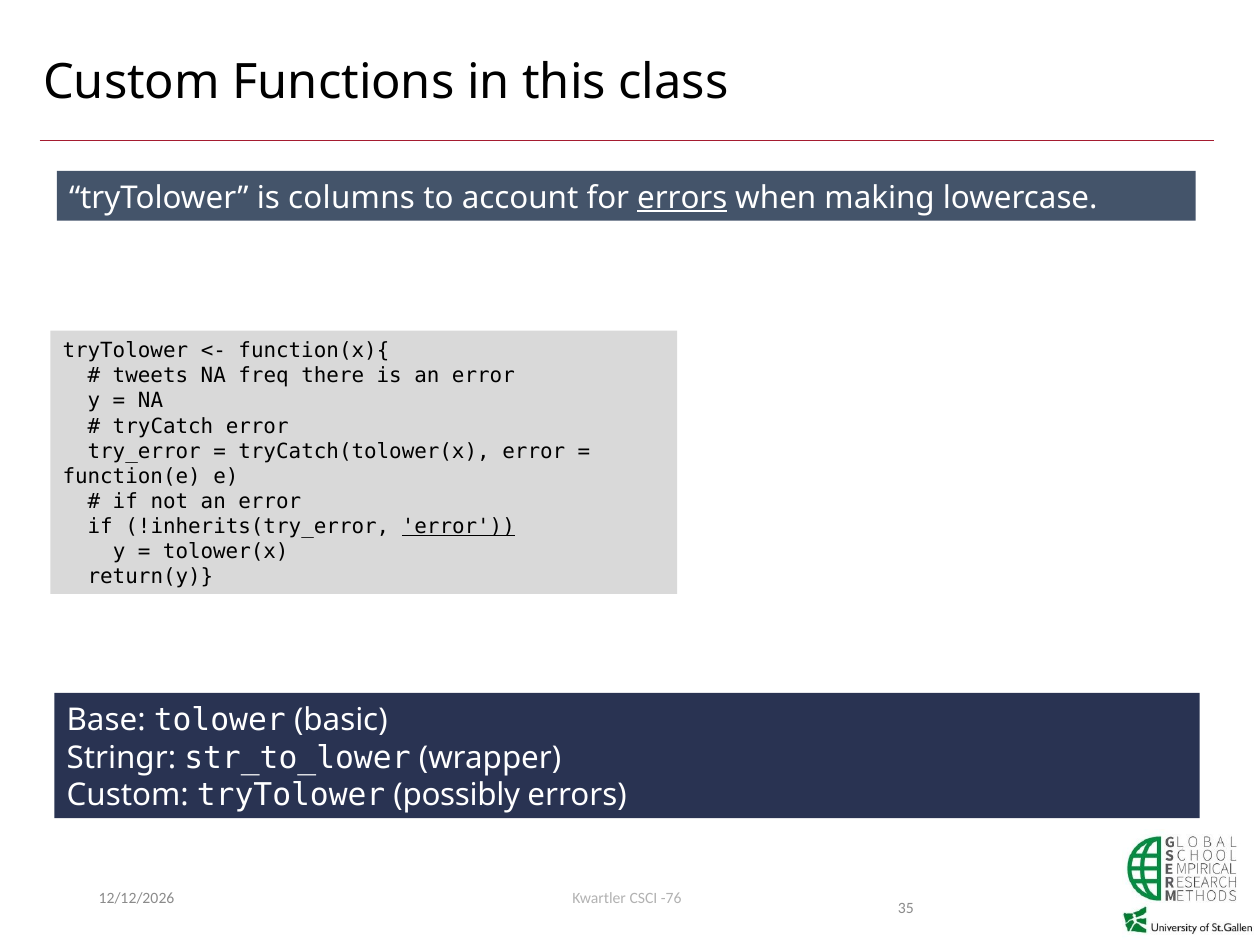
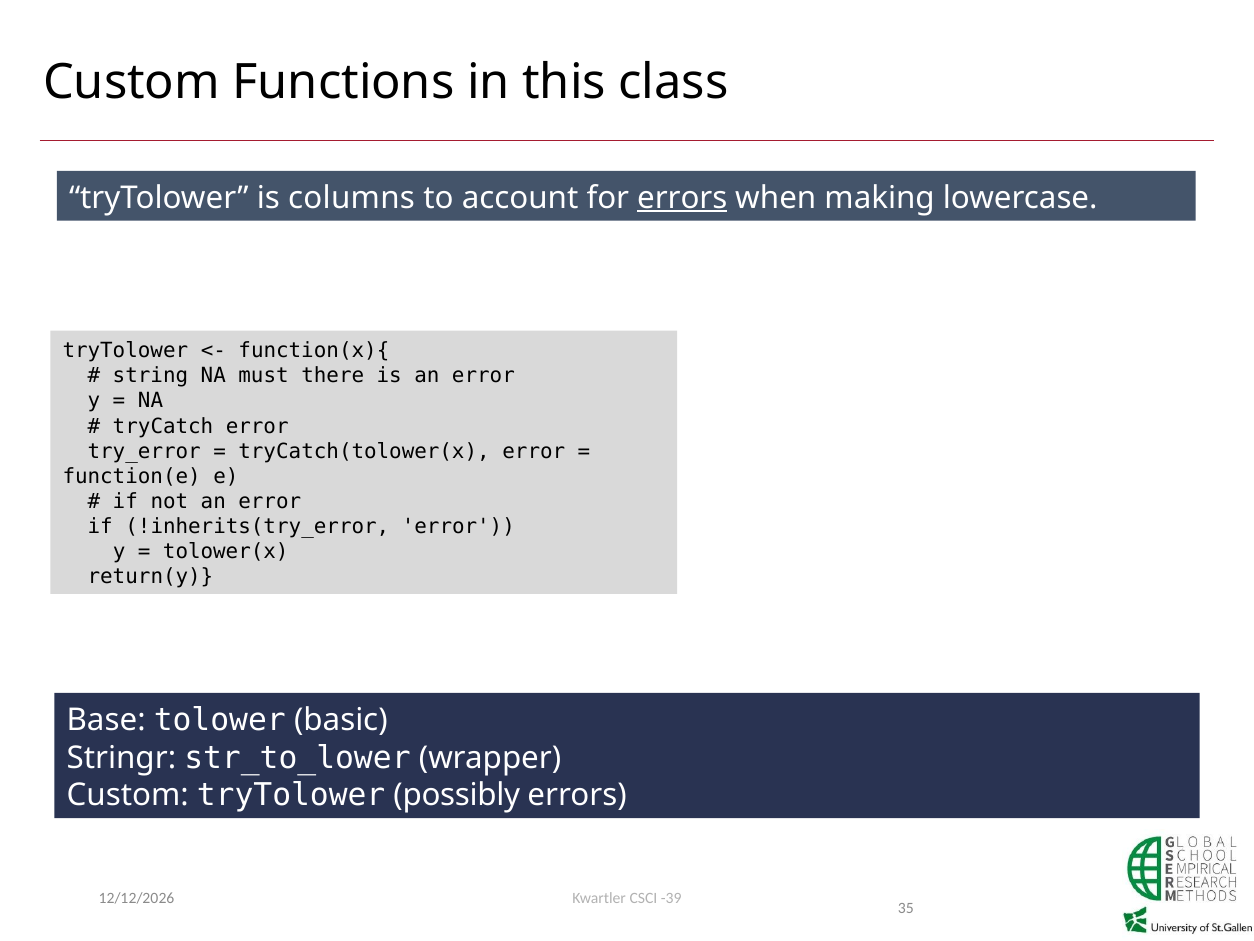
tweets: tweets -> string (150, 376)
freq: freq -> must (264, 376)
error underline: present -> none (458, 526)
-76: -76 -> -39 (671, 898)
